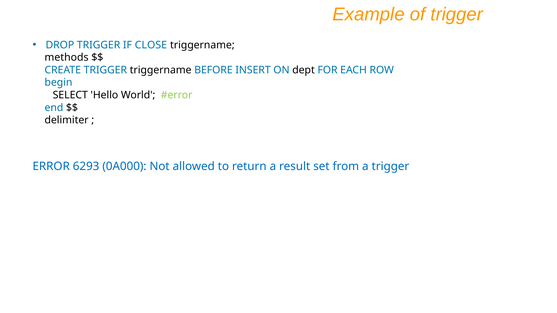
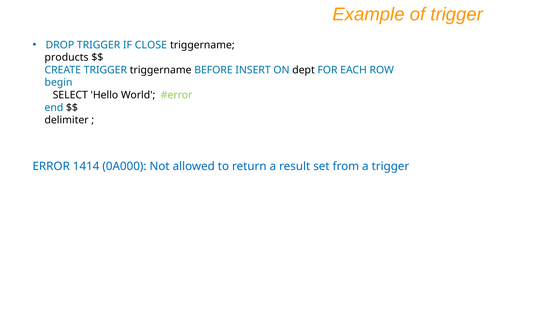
methods: methods -> products (67, 58)
6293: 6293 -> 1414 (86, 166)
